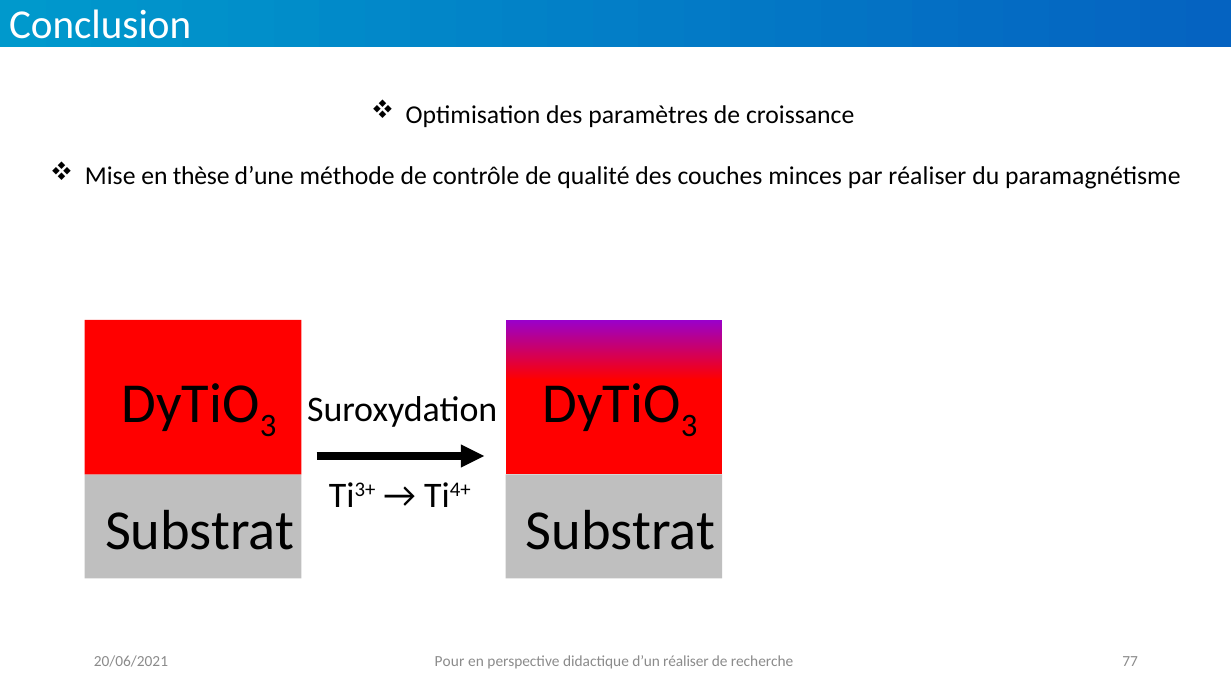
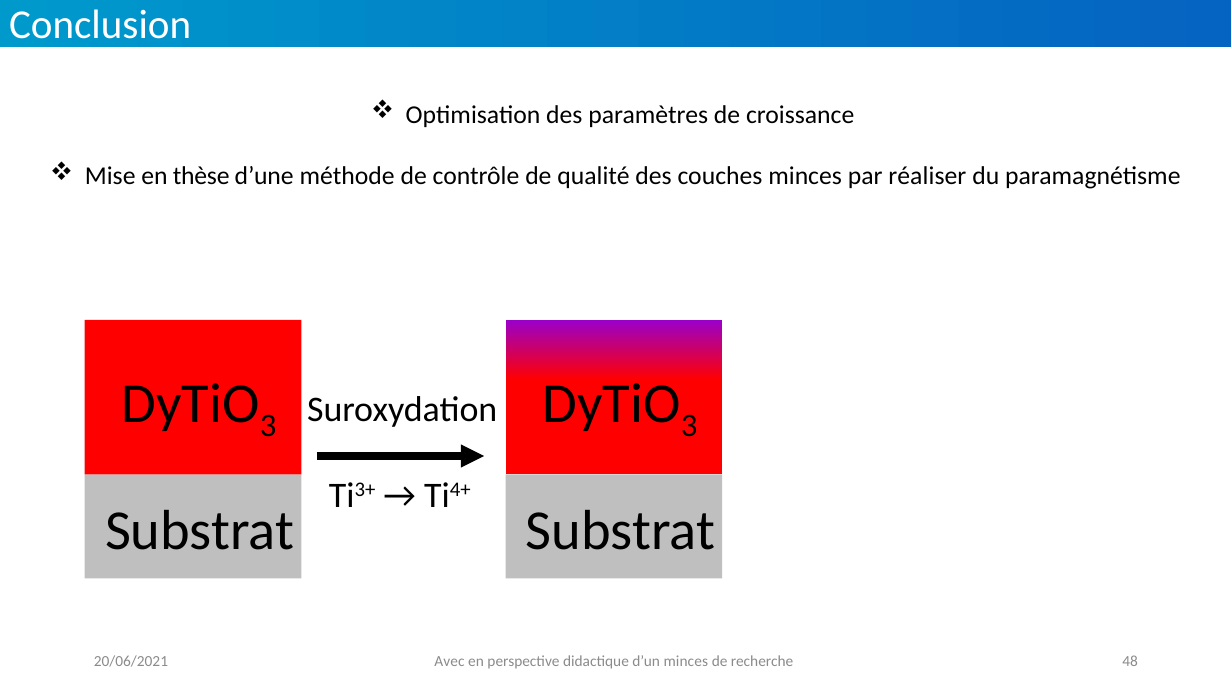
Pour: Pour -> Avec (450, 662)
d’un réaliser: réaliser -> minces (686, 662)
77: 77 -> 48 (1130, 662)
